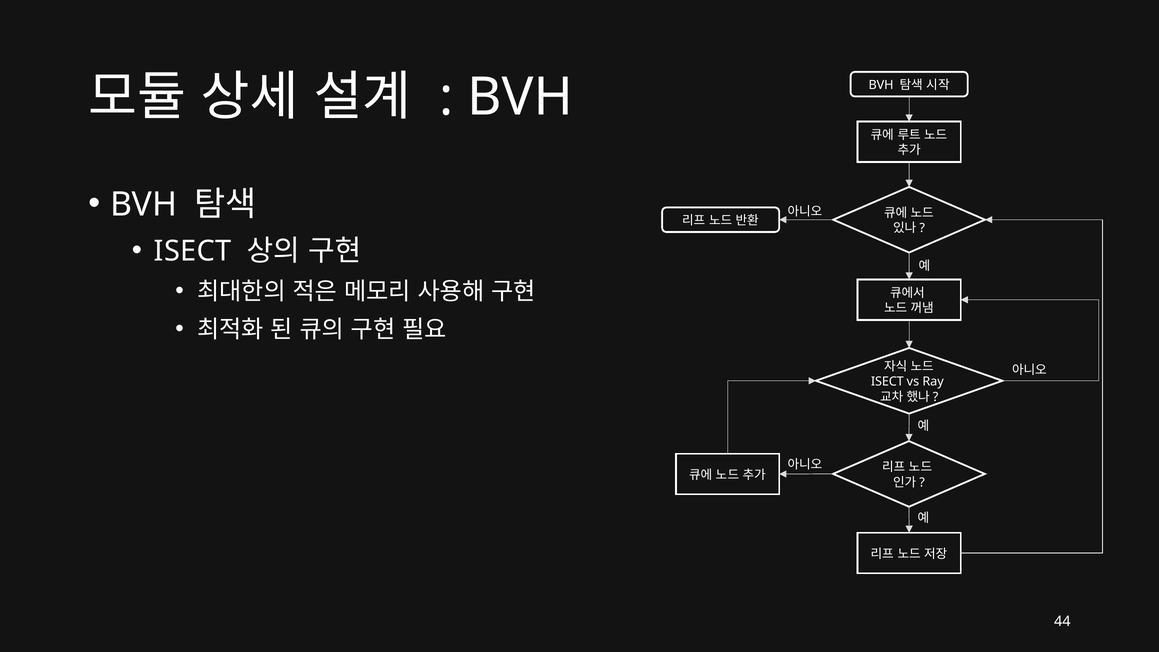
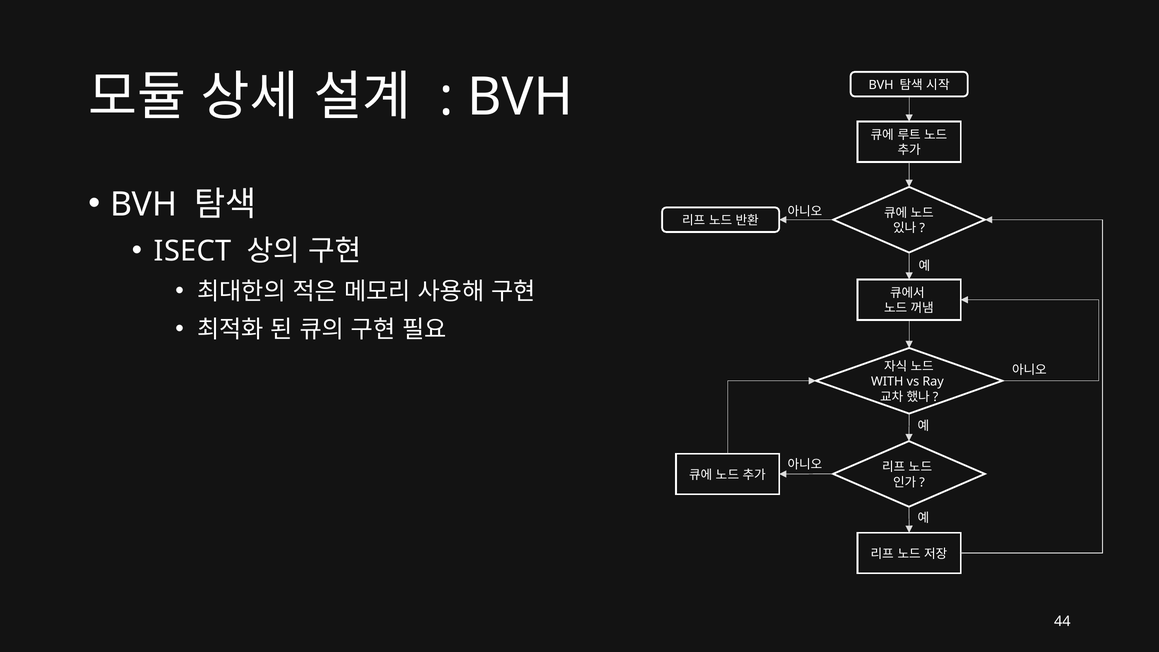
ISECT: ISECT -> WITH (887, 382)
